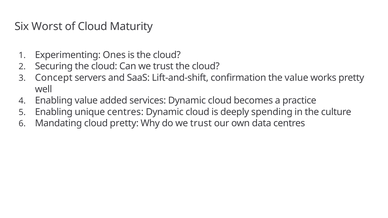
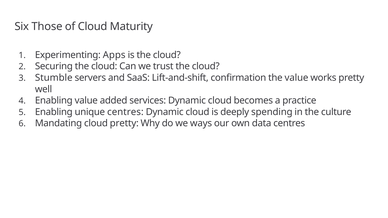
Worst: Worst -> Those (47, 27)
Ones: Ones -> Apps (114, 55)
Concept: Concept -> Stumble (54, 78)
do we trust: trust -> ways (201, 123)
